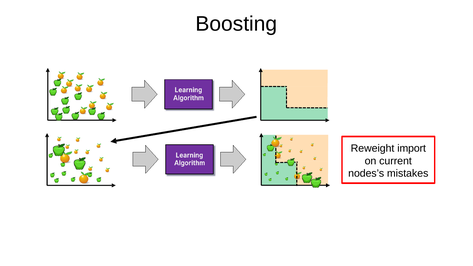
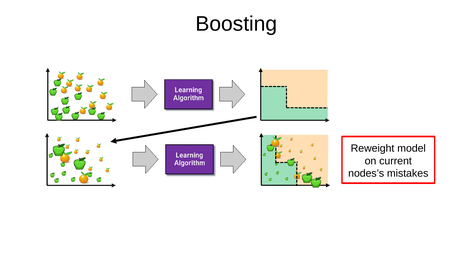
import: import -> model (412, 148)
